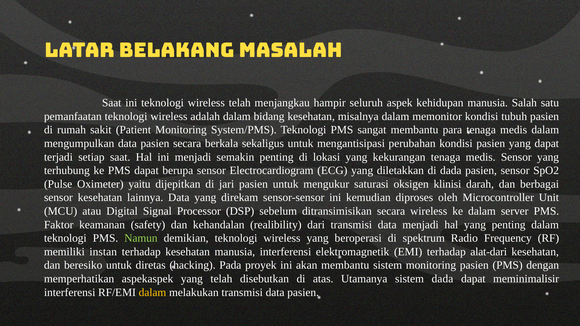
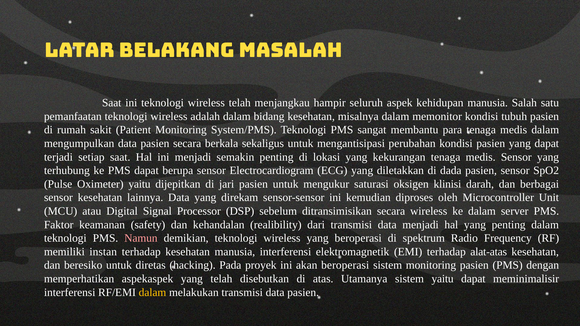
Namun colour: light green -> pink (141, 238)
alat-dari: alat-dari -> alat-atas (489, 252)
akan membantu: membantu -> beroperasi (345, 265)
sistem dada: dada -> yaitu (443, 279)
